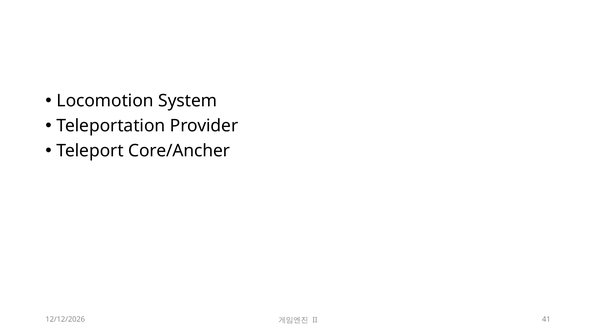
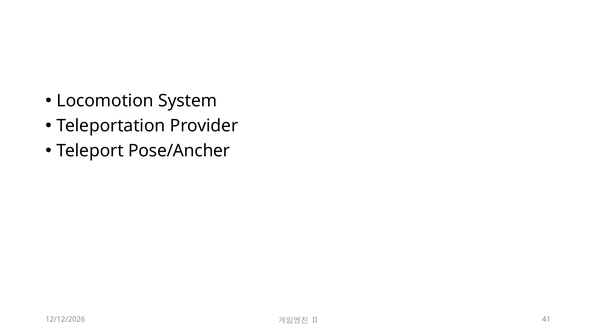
Core/Ancher: Core/Ancher -> Pose/Ancher (179, 151)
